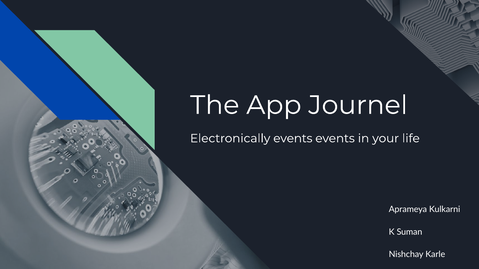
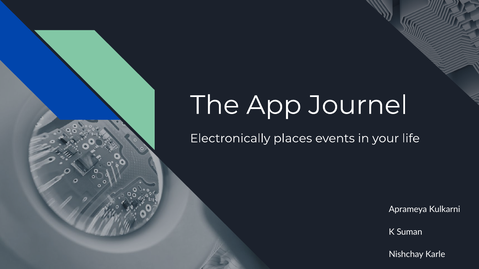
Electronically events: events -> places (293, 139)
